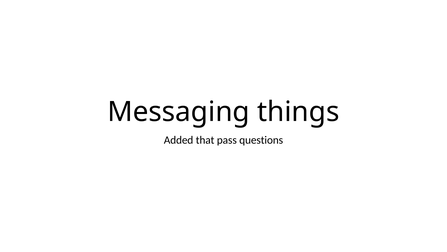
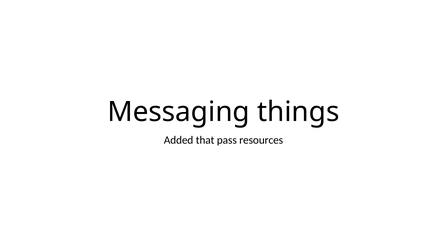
questions: questions -> resources (261, 140)
